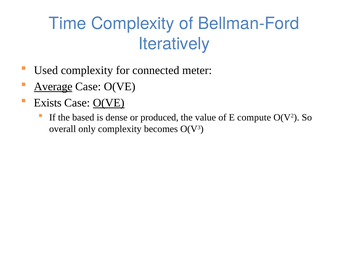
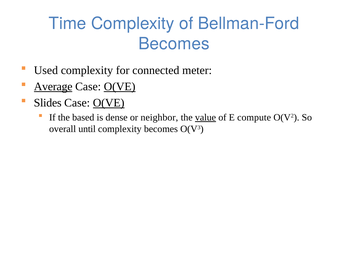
Iteratively: Iteratively -> Becomes (174, 44)
O(VE underline: none -> present (120, 87)
Exists: Exists -> Slides (48, 103)
produced: produced -> neighbor (159, 117)
value underline: none -> present (206, 117)
only: only -> until (87, 129)
